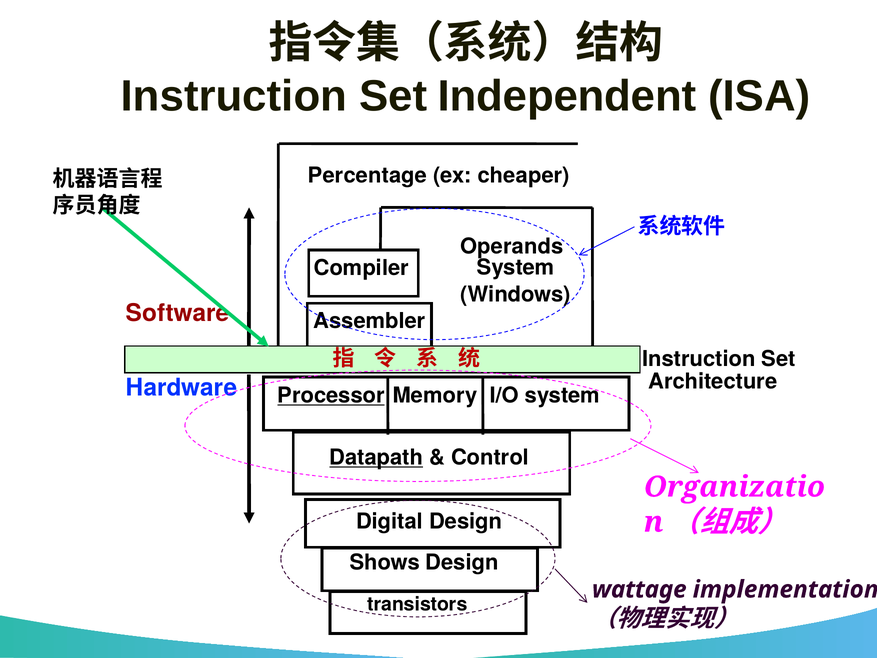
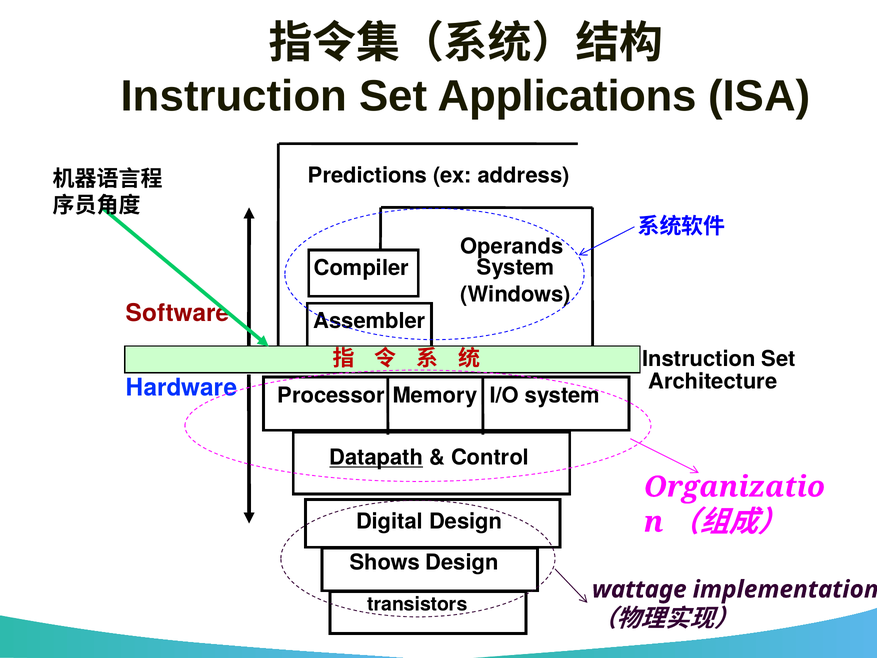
Independent: Independent -> Applications (567, 96)
Percentage: Percentage -> Predictions (368, 175)
cheaper: cheaper -> address (524, 175)
Processor underline: present -> none (331, 395)
